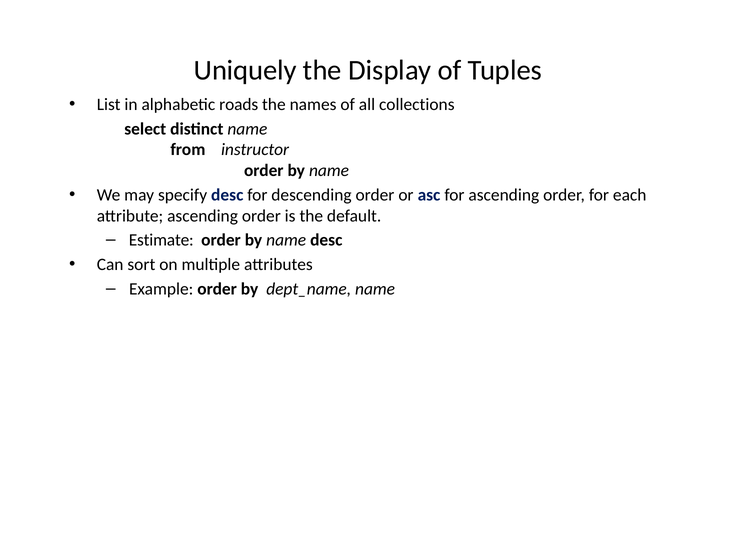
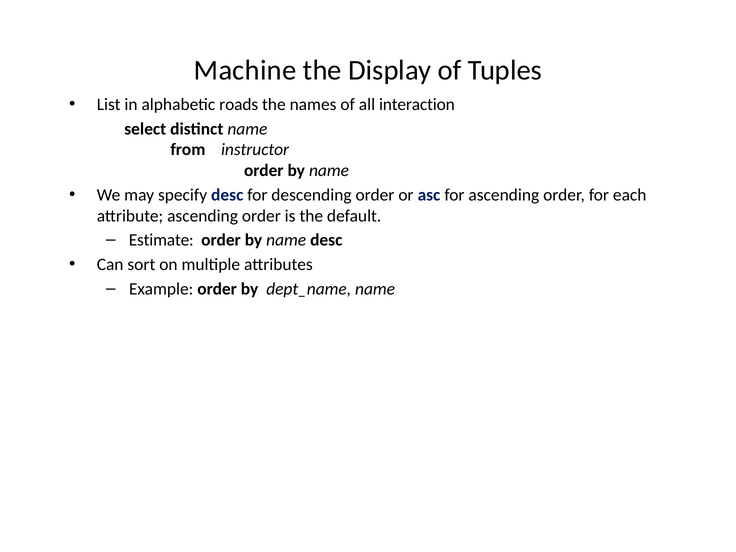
Uniquely: Uniquely -> Machine (245, 70)
collections: collections -> interaction (417, 105)
